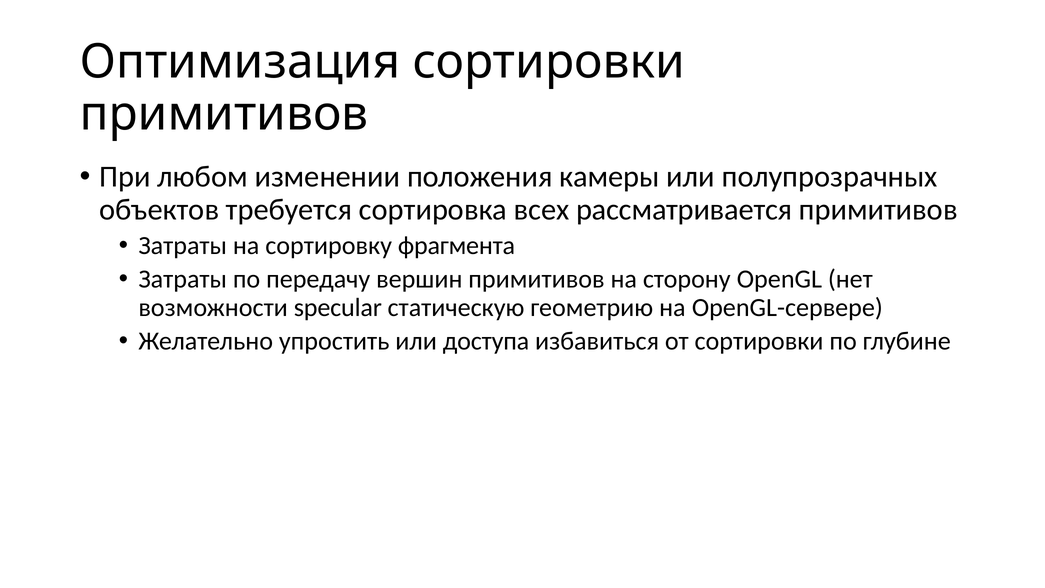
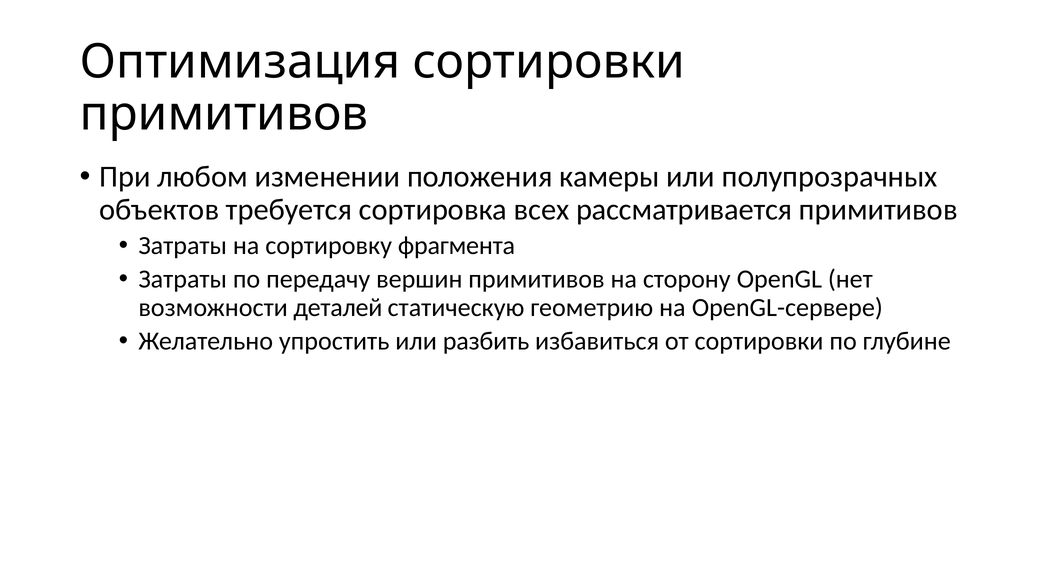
specular: specular -> деталей (338, 307)
доступа: доступа -> разбить (486, 341)
